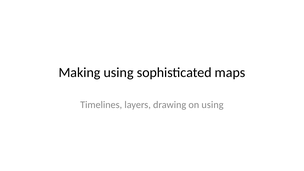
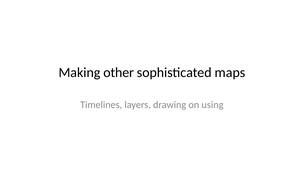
Making using: using -> other (119, 72)
